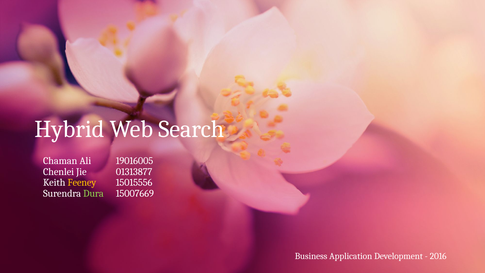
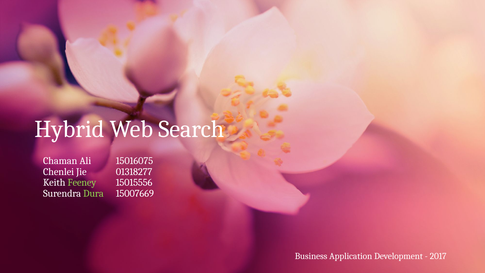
19016005: 19016005 -> 15016075 (134, 161)
01313877: 01313877 -> 01318277 (134, 172)
Feeney colour: yellow -> light green (82, 183)
2016: 2016 -> 2017 (438, 256)
